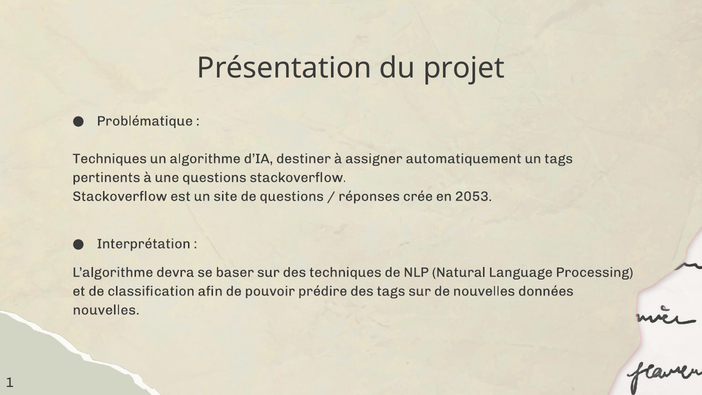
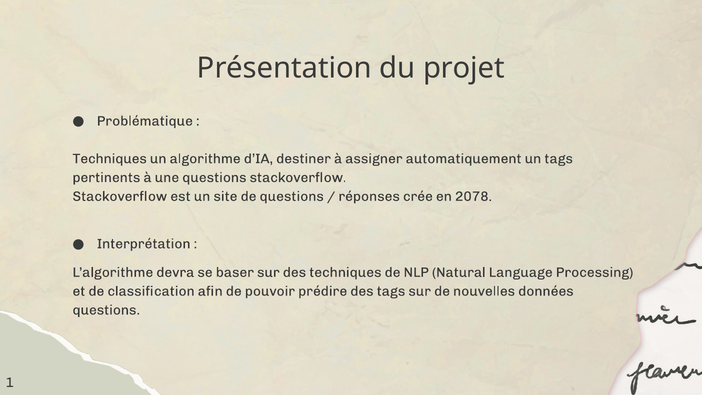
2053: 2053 -> 2078 (474, 196)
nouvelles: nouvelles -> questions (106, 310)
